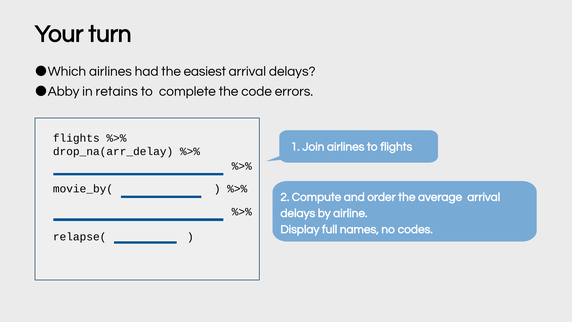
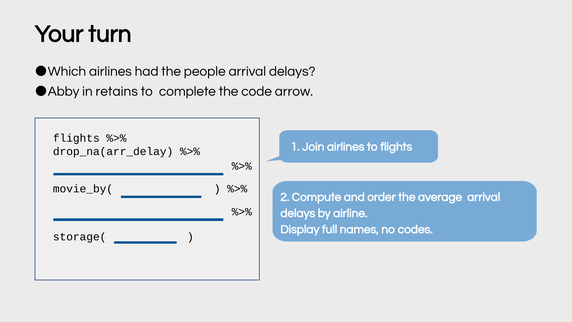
easiest: easiest -> people (205, 71)
errors: errors -> arrow (294, 91)
relapse(: relapse( -> storage( (80, 237)
